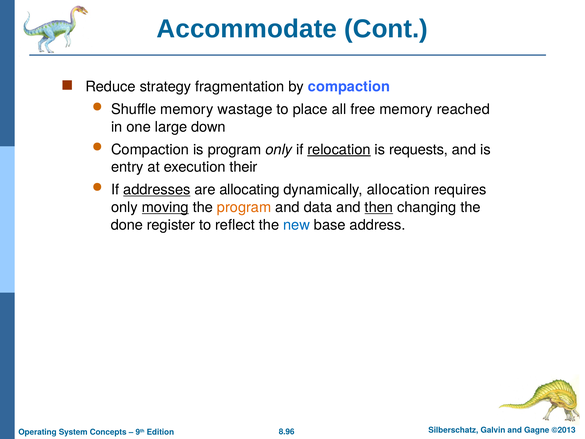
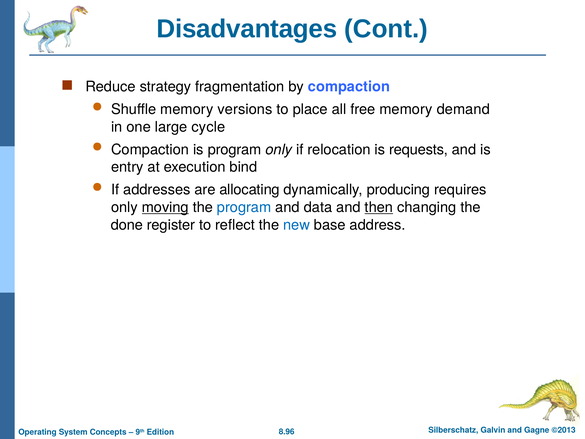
Accommodate: Accommodate -> Disadvantages (247, 29)
wastage: wastage -> versions (245, 109)
reached: reached -> demand (463, 109)
down: down -> cycle (208, 127)
relocation underline: present -> none (339, 149)
their: their -> bind (243, 167)
addresses underline: present -> none (157, 190)
allocation: allocation -> producing (398, 190)
program colour: orange -> blue (244, 207)
